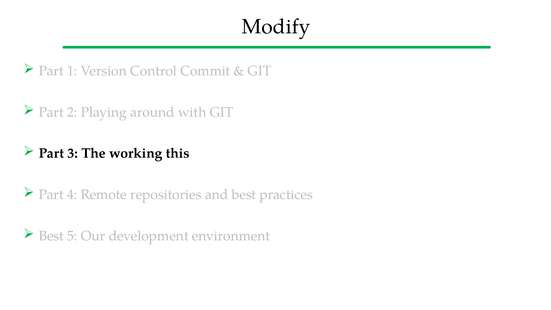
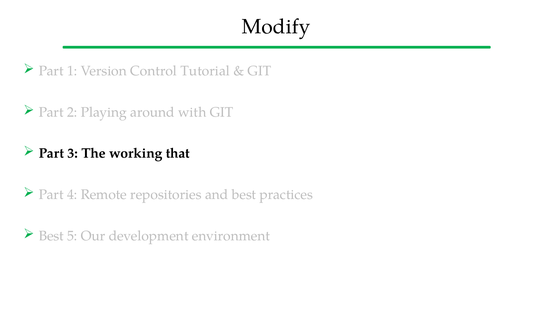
Commit: Commit -> Tutorial (205, 71)
this: this -> that (178, 153)
